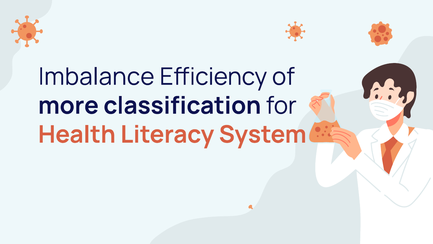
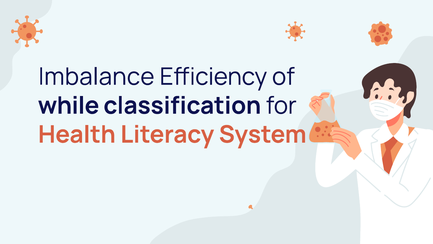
more: more -> while (69, 106)
